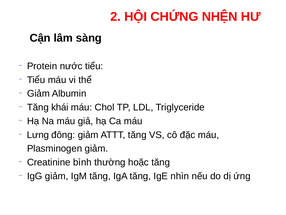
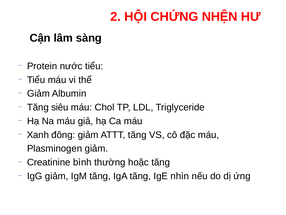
khái: khái -> siêu (60, 107)
Lưng: Lưng -> Xanh (38, 135)
